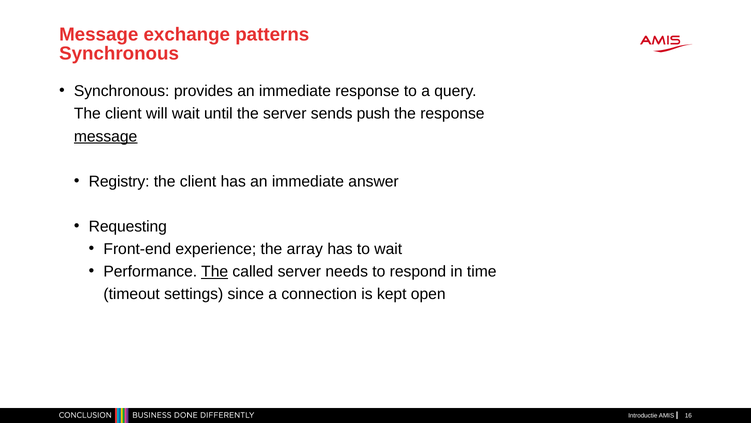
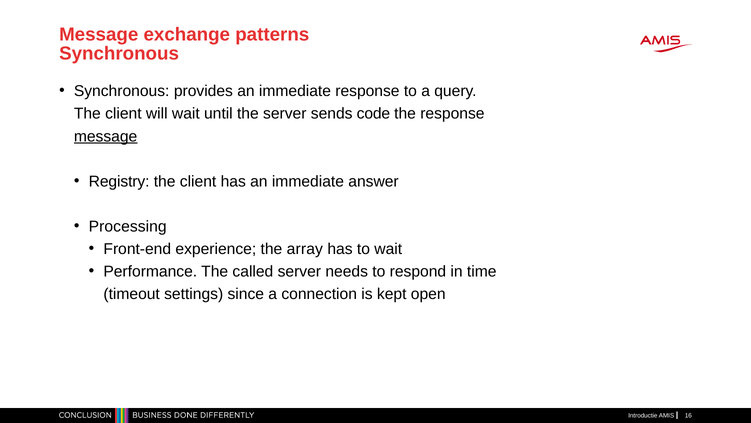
push: push -> code (373, 114)
Requesting: Requesting -> Processing (128, 226)
The underline: present -> none (215, 271)
